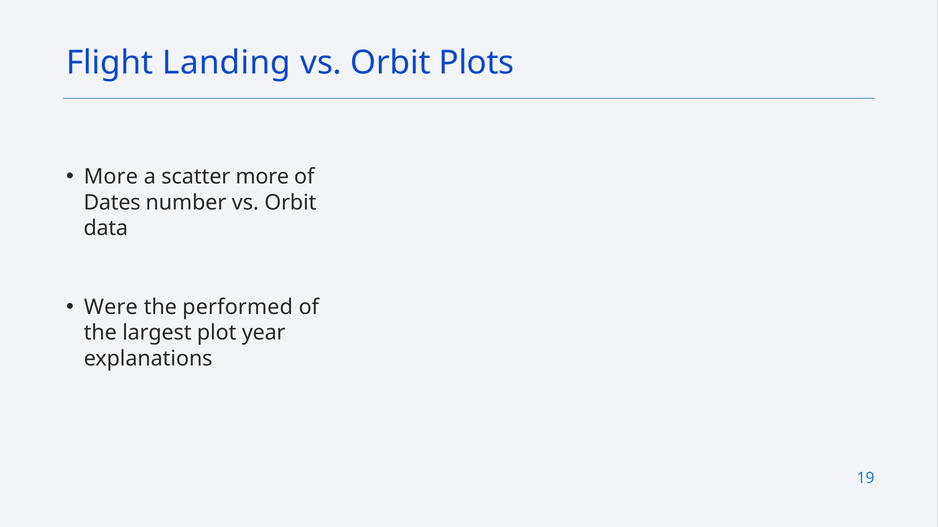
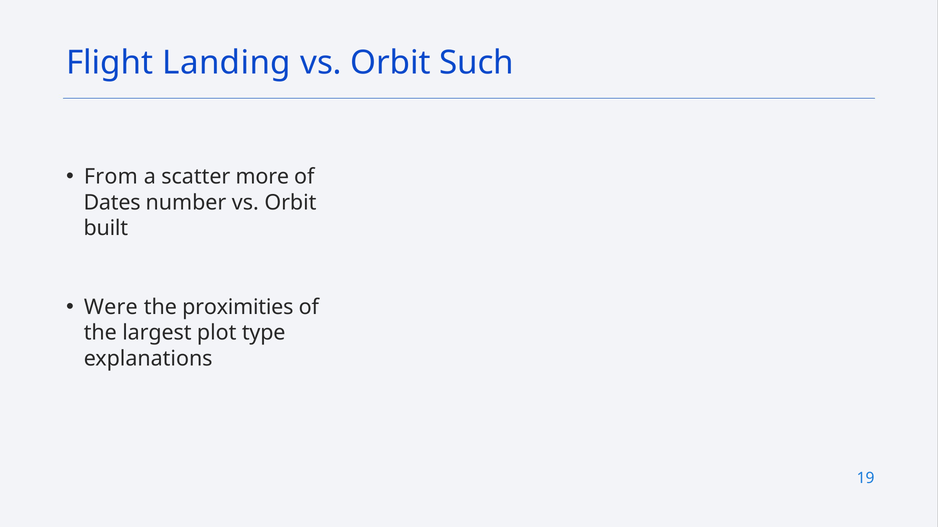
Plots: Plots -> Such (477, 63)
More: More -> From (111, 177)
data: data -> built (106, 229)
performed: performed -> proximities (238, 307)
year: year -> type (264, 333)
